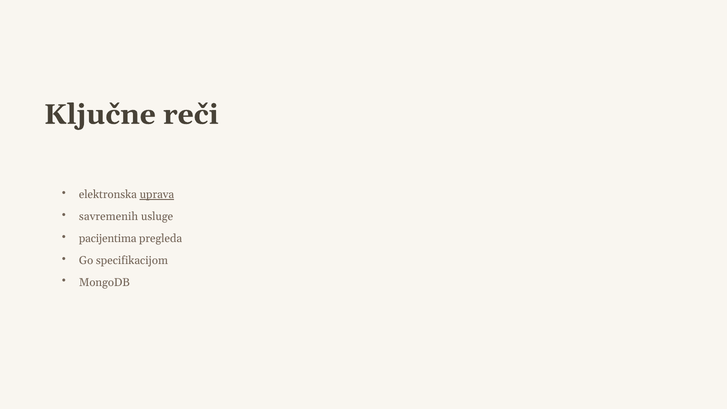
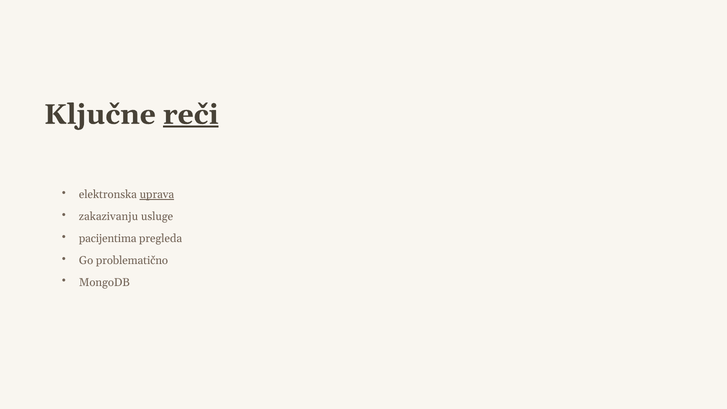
reči underline: none -> present (191, 114)
savremenih: savremenih -> zakazivanju (109, 217)
specifikacijom: specifikacijom -> problematično (132, 261)
